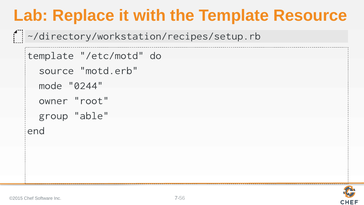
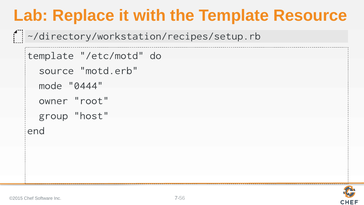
0244: 0244 -> 0444 (86, 85)
able: able -> host (91, 116)
